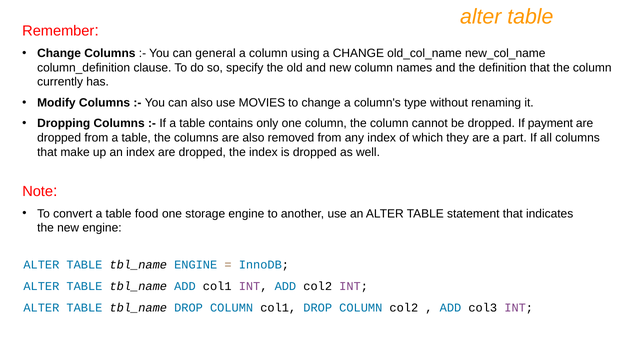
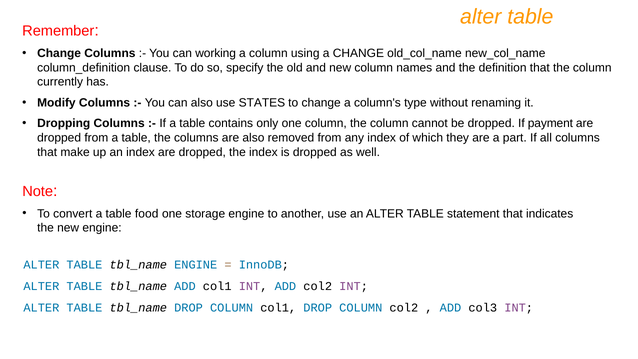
general: general -> working (216, 53)
MOVIES: MOVIES -> STATES (262, 103)
